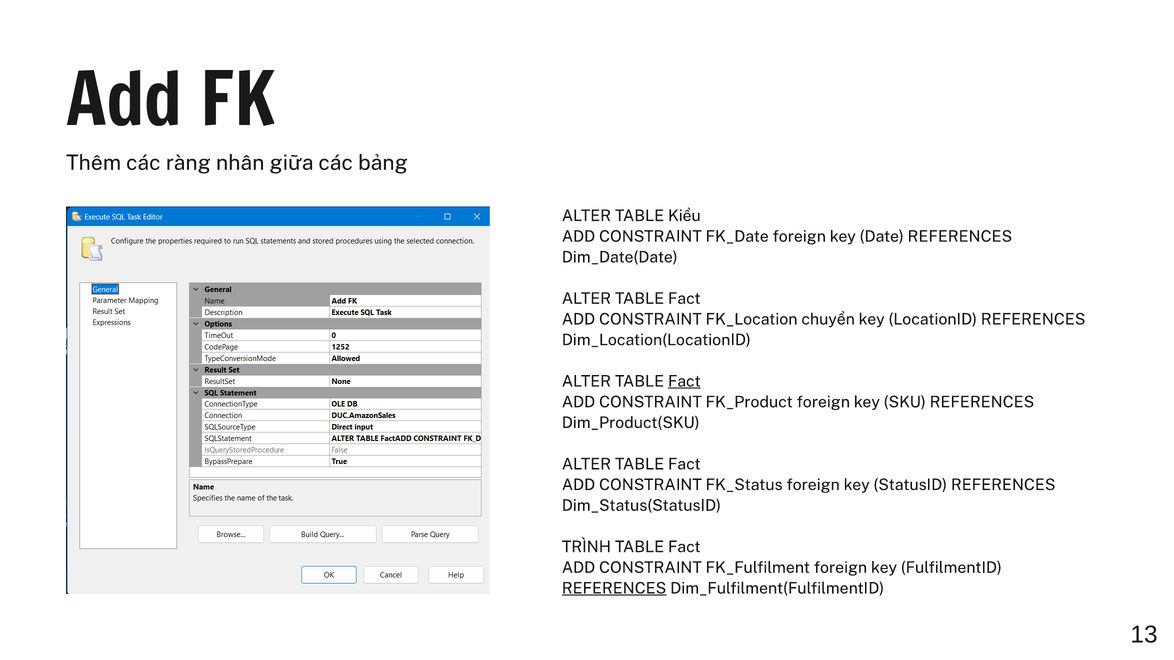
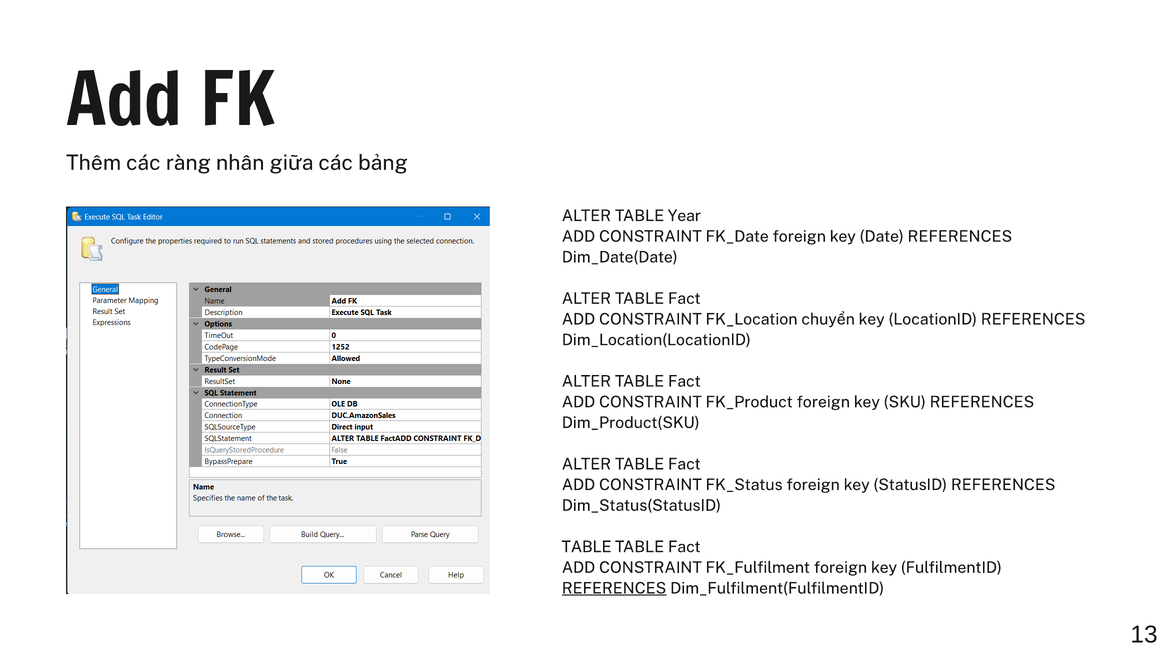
Kiểu: Kiểu -> Year (684, 216)
Fact underline: present -> none (684, 382)
TRÌNH: TRÌNH -> TABLE (586, 547)
